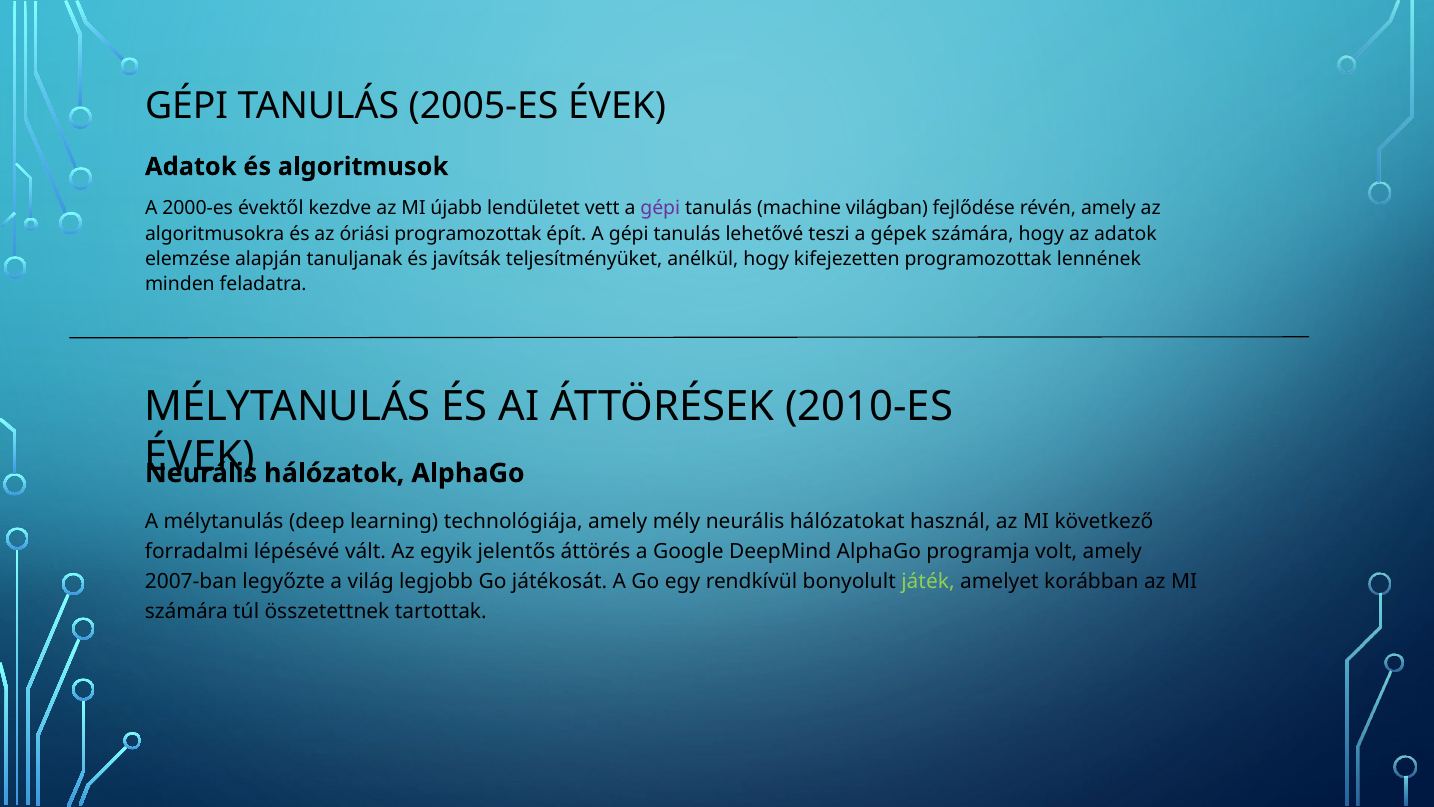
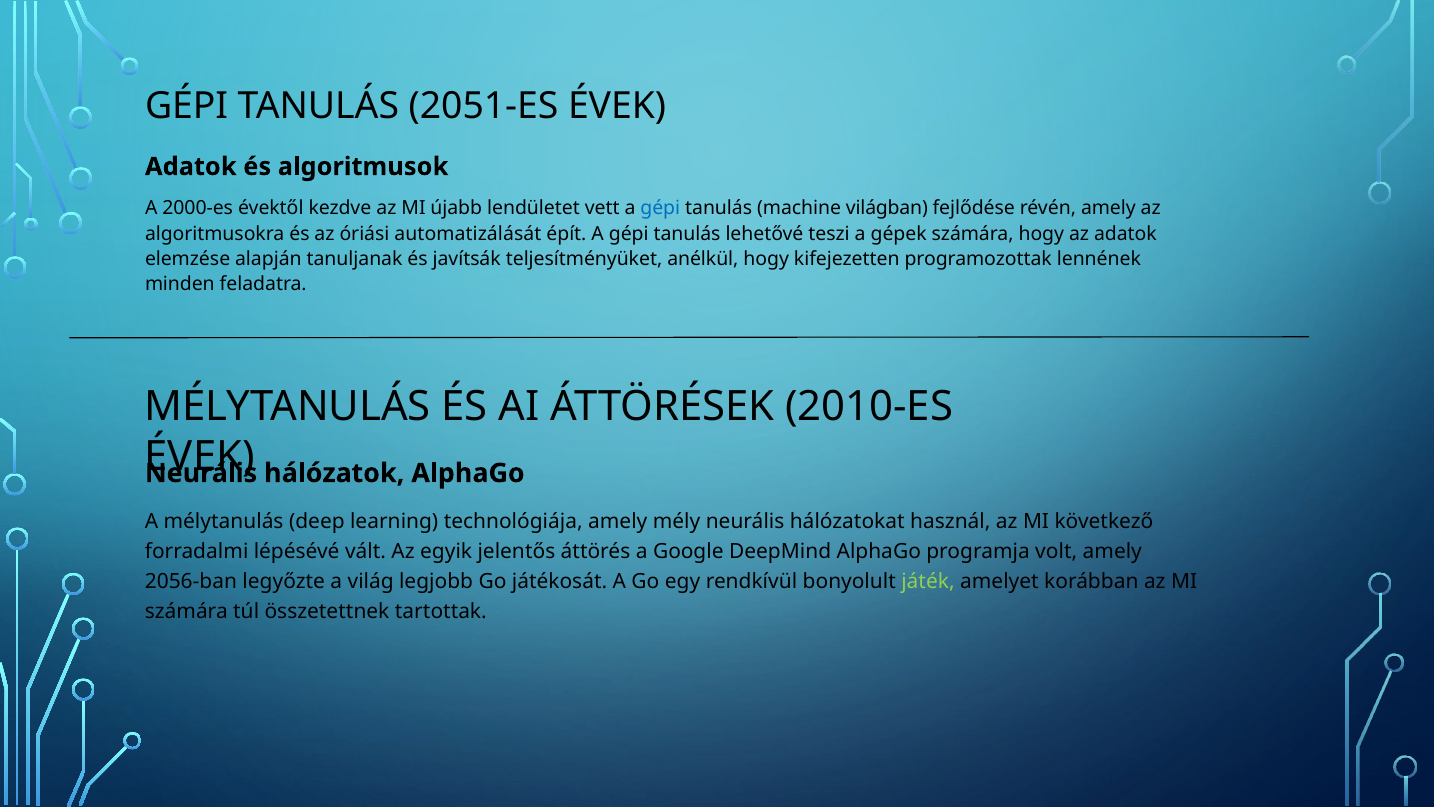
2005-ES: 2005-ES -> 2051-ES (484, 106)
gépi colour: purple -> blue (660, 208)
óriási programozottak: programozottak -> automatizálását (468, 234)
2007-ban: 2007-ban -> 2056-ban (191, 581)
